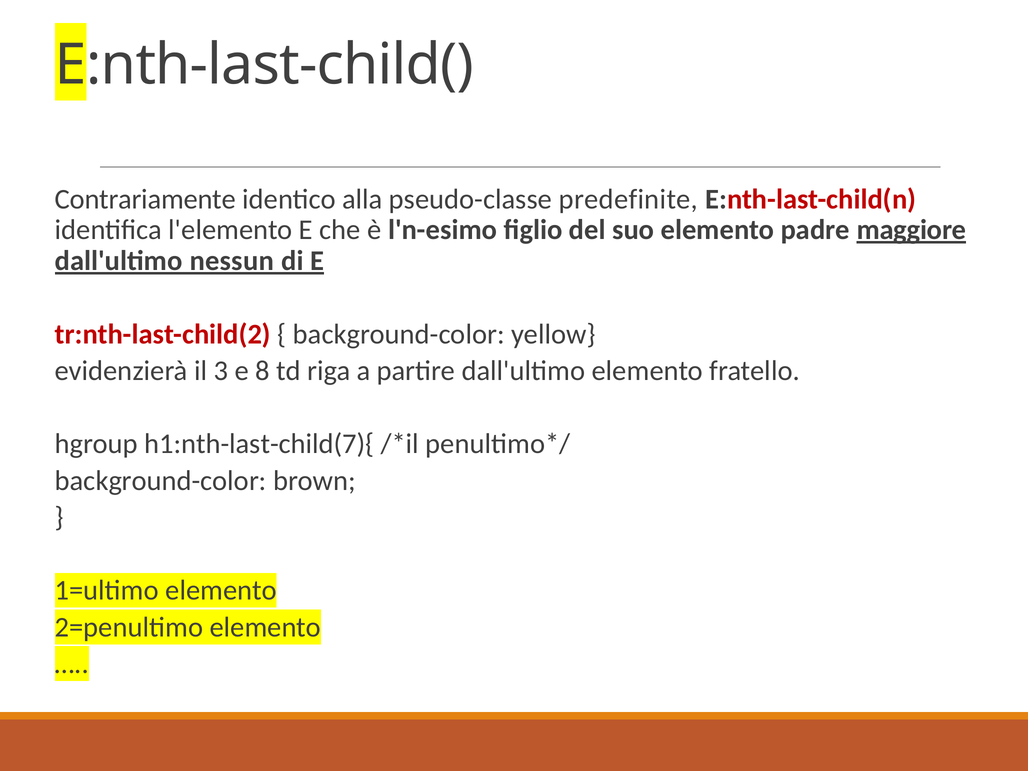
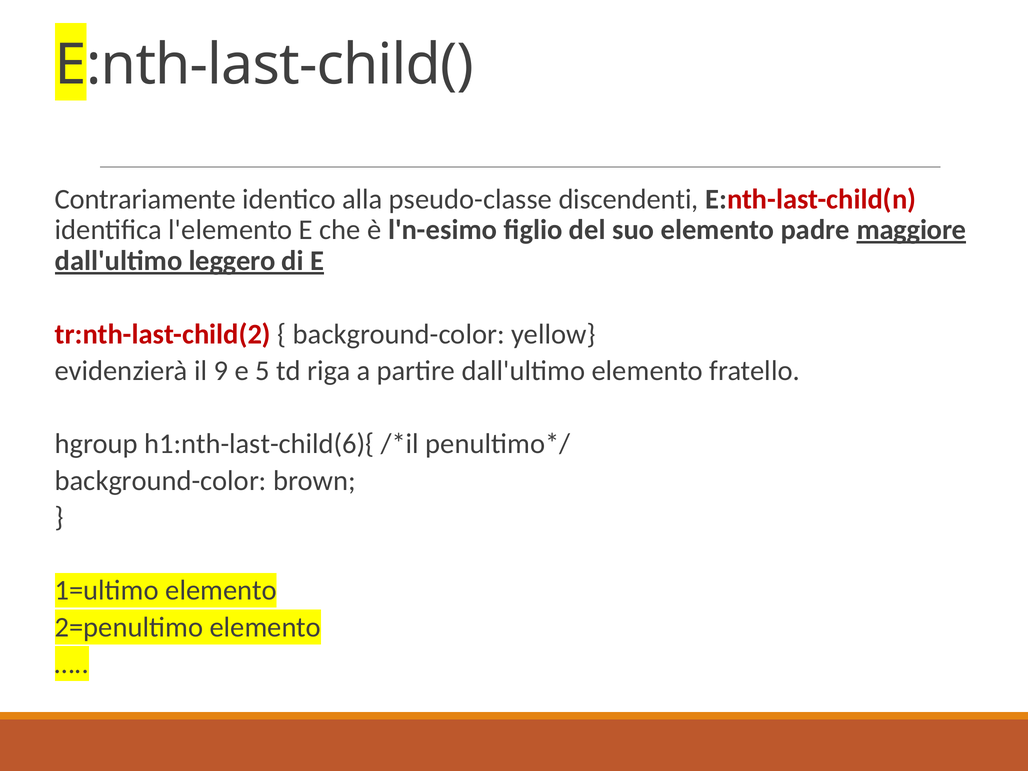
predefinite: predefinite -> discendenti (629, 199)
nessun: nessun -> leggero (232, 261)
3: 3 -> 9 (221, 371)
8: 8 -> 5 (263, 371)
h1:nth-last-child(7){: h1:nth-last-child(7){ -> h1:nth-last-child(6){ (259, 444)
